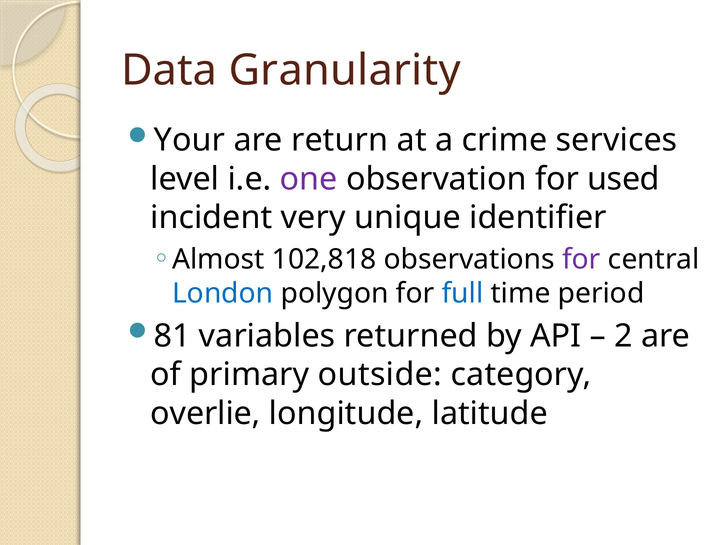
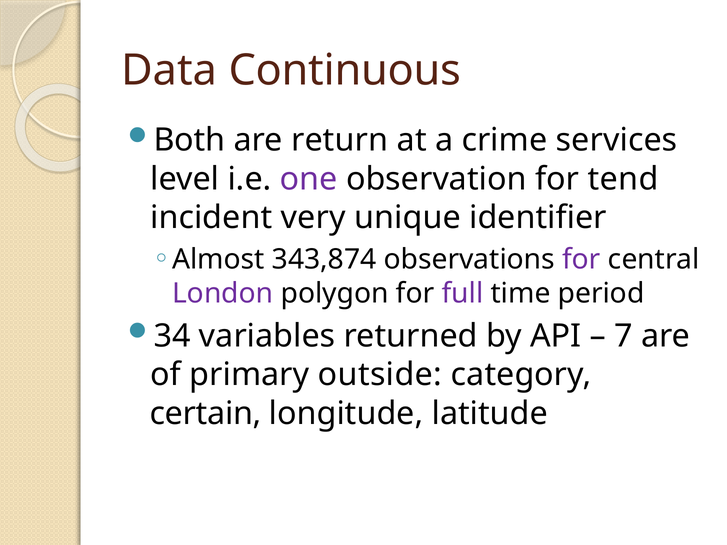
Granularity: Granularity -> Continuous (345, 70)
Your: Your -> Both (189, 140)
used: used -> tend (623, 179)
102,818: 102,818 -> 343,874 (324, 260)
London colour: blue -> purple (223, 293)
full colour: blue -> purple (463, 293)
81: 81 -> 34 (172, 336)
2: 2 -> 7 (624, 336)
overlie: overlie -> certain (206, 414)
